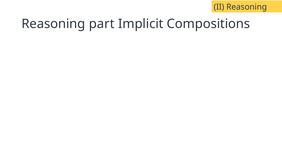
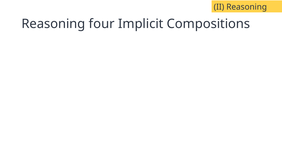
part: part -> four (102, 24)
